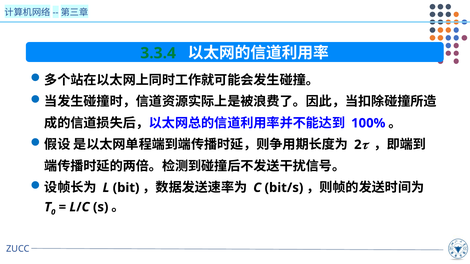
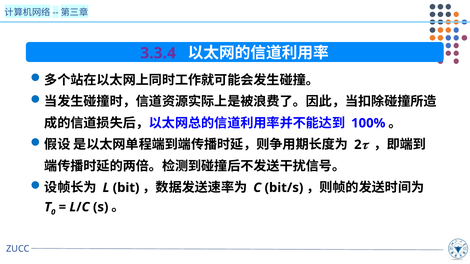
3.3.4 colour: green -> purple (158, 53)
